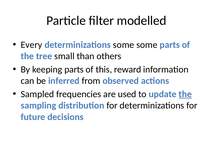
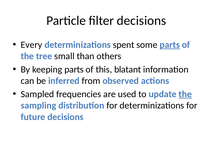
filter modelled: modelled -> decisions (142, 21)
determinizations some: some -> spent (124, 45)
parts underline: none -> present (170, 45)
reward: reward -> blatant (128, 69)
